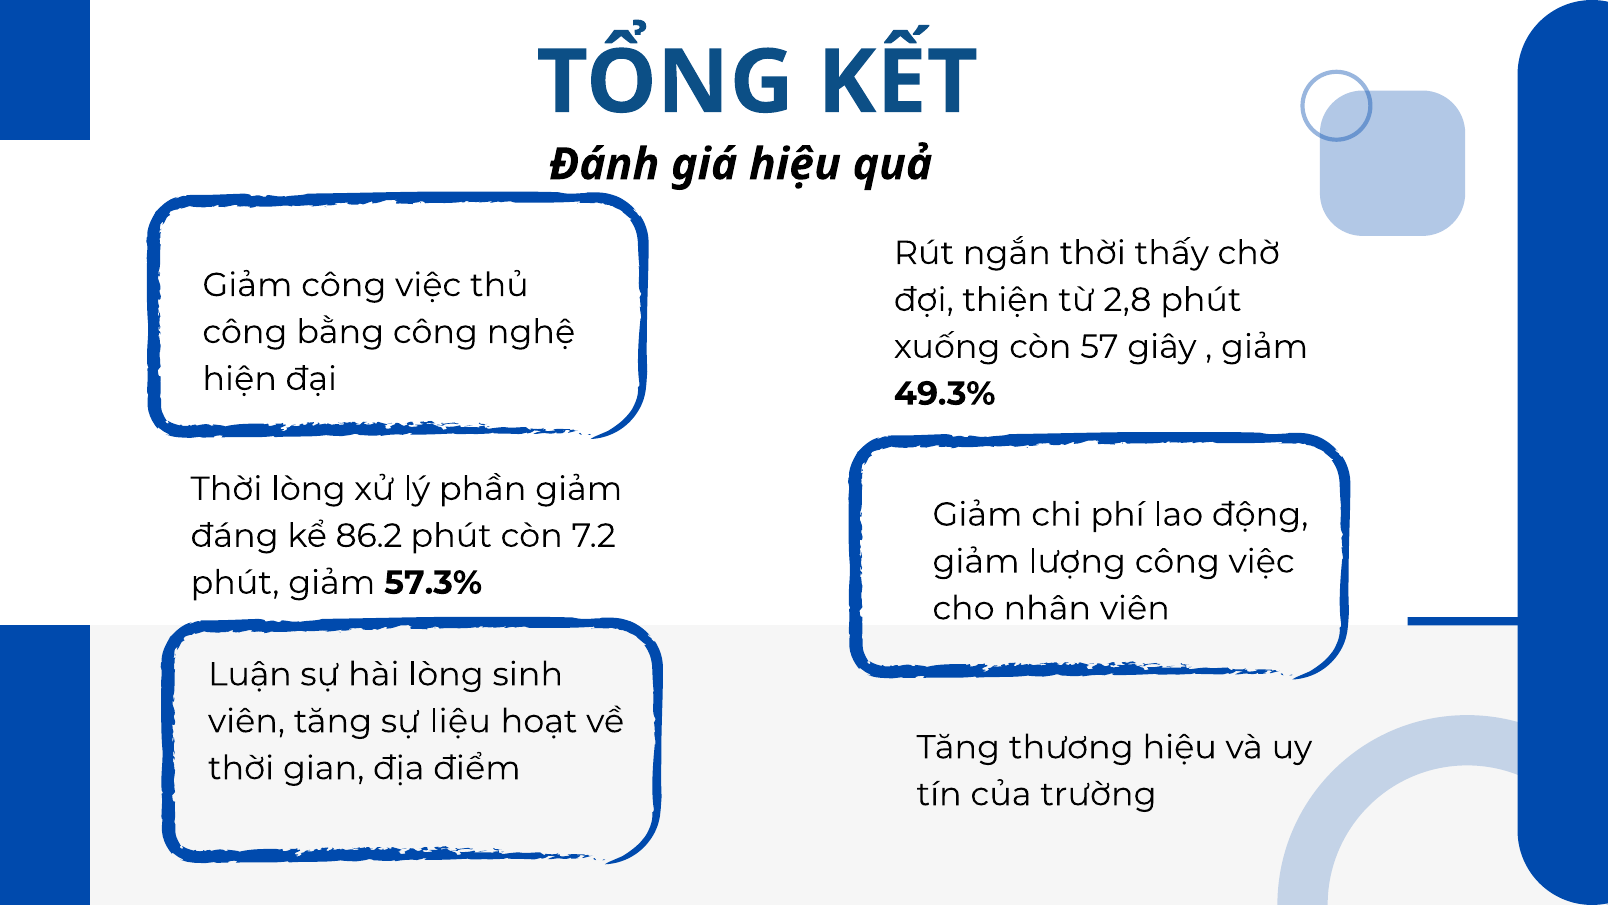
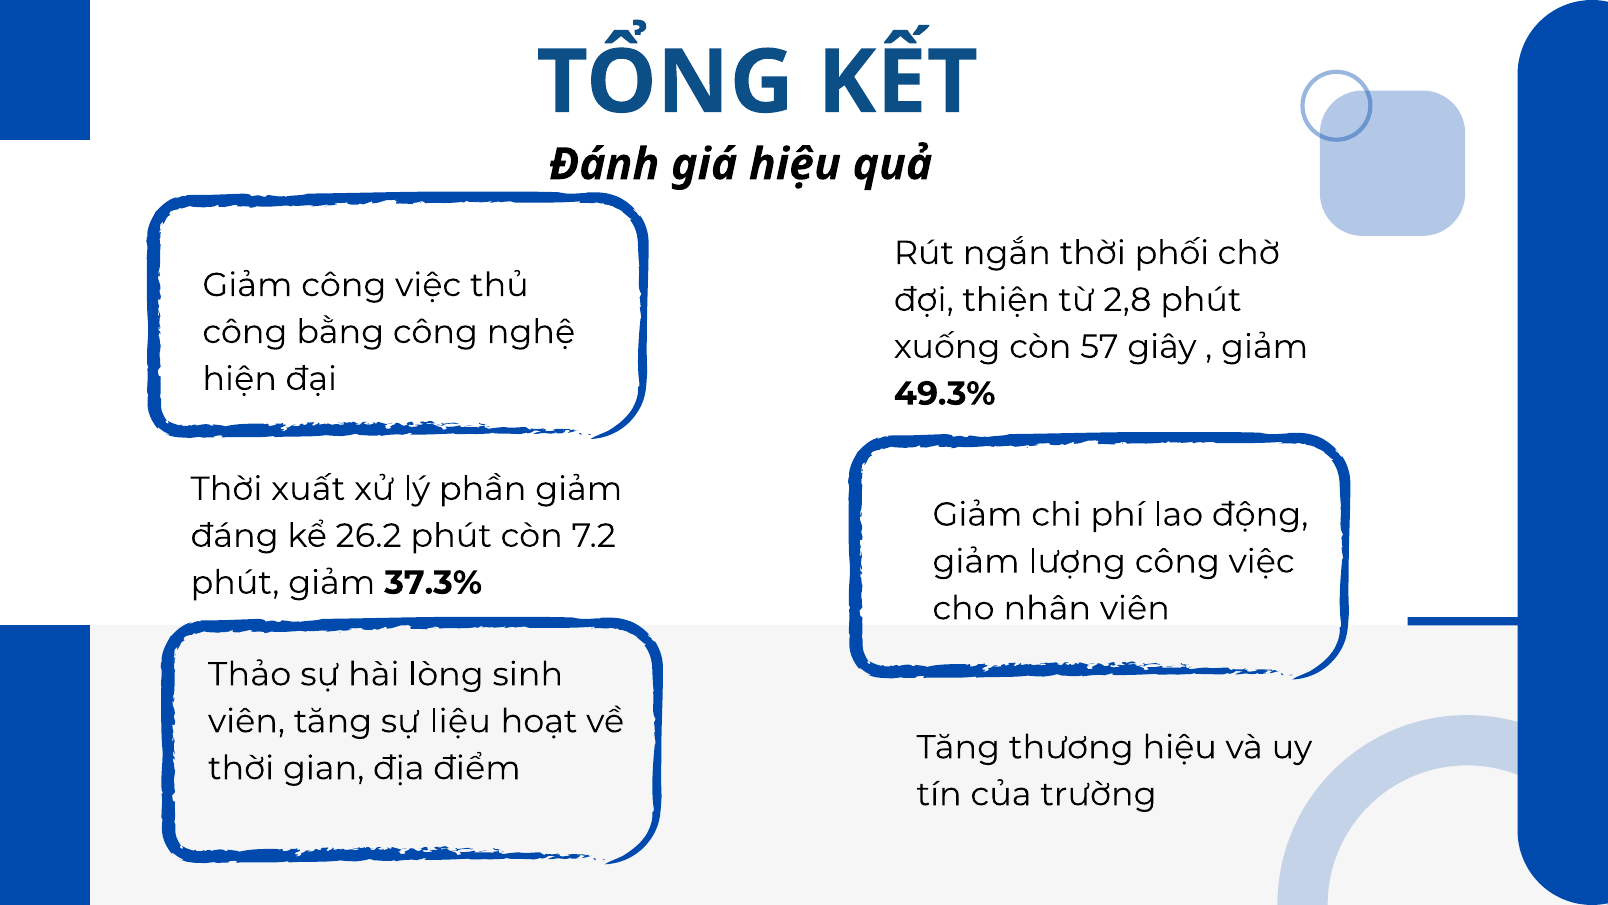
thấy: thấy -> phối (1172, 253)
Thời lòng: lòng -> xuất (308, 489)
86.2: 86.2 -> 26.2 (369, 536)
57.3%: 57.3% -> 37.3% (433, 582)
Luận: Luận -> Thảo (250, 674)
